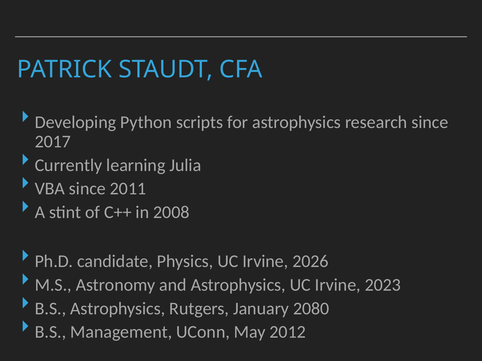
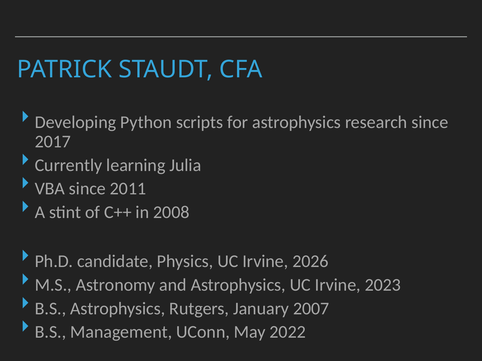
2080: 2080 -> 2007 (311, 309)
2012: 2012 -> 2022 (288, 332)
